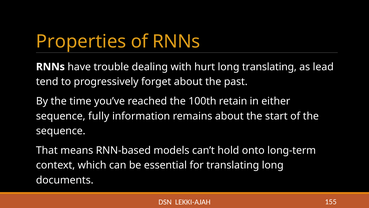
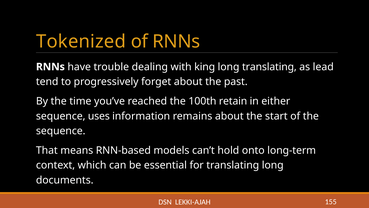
Properties: Properties -> Tokenized (81, 41)
hurt: hurt -> king (205, 67)
fully: fully -> uses (99, 116)
